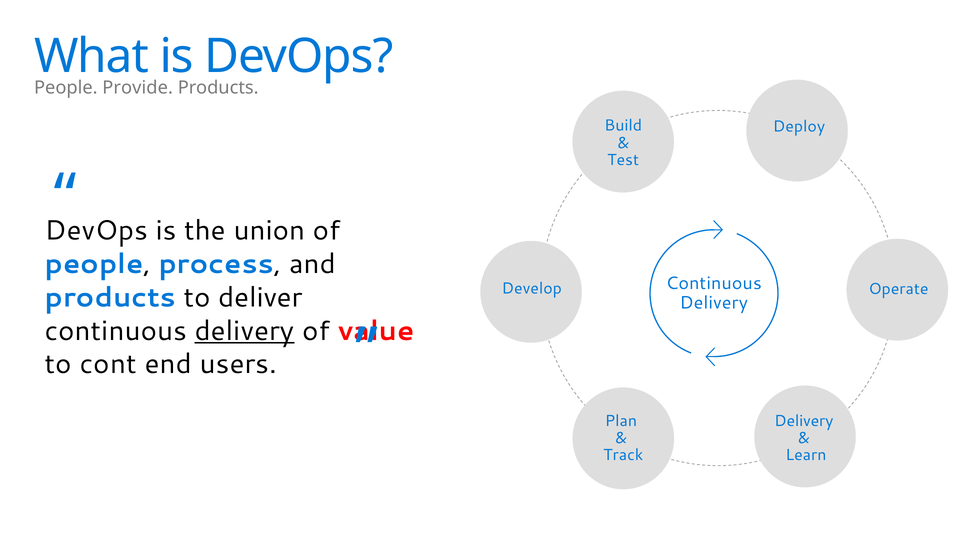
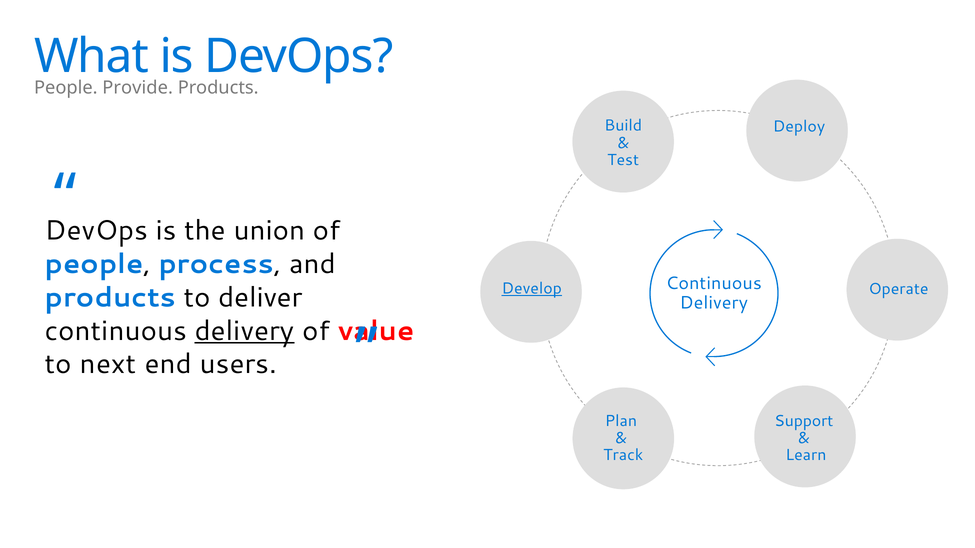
Develop underline: none -> present (532, 289)
cont: cont -> next (108, 365)
Delivery: Delivery -> Support (804, 421)
